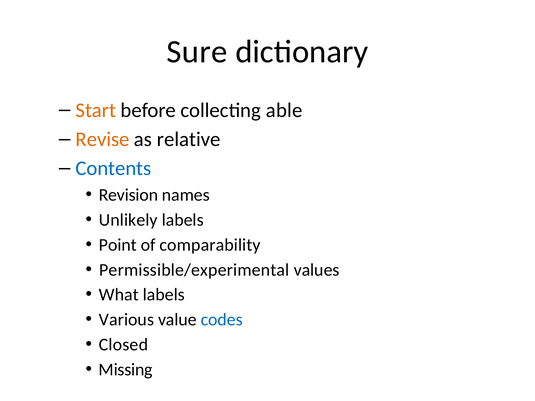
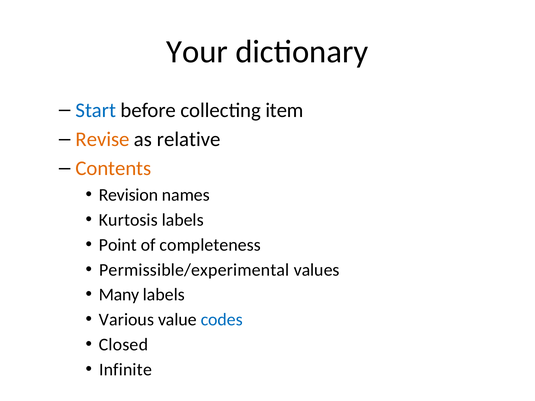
Sure: Sure -> Your (197, 52)
Start colour: orange -> blue (96, 110)
able: able -> item (284, 110)
Contents colour: blue -> orange (113, 169)
Unlikely: Unlikely -> Kurtosis (128, 220)
comparability: comparability -> completeness (210, 245)
What: What -> Many (119, 295)
Missing: Missing -> Infinite (125, 370)
